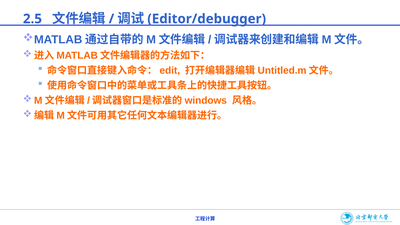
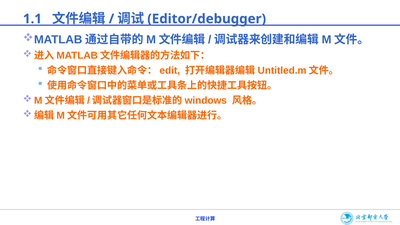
2.5: 2.5 -> 1.1 (32, 19)
